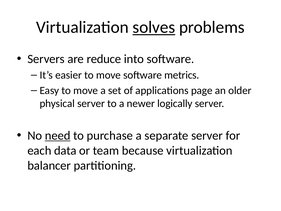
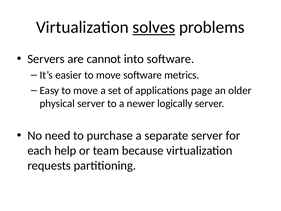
reduce: reduce -> cannot (104, 59)
need underline: present -> none (58, 135)
data: data -> help (65, 150)
balancer: balancer -> requests (49, 165)
